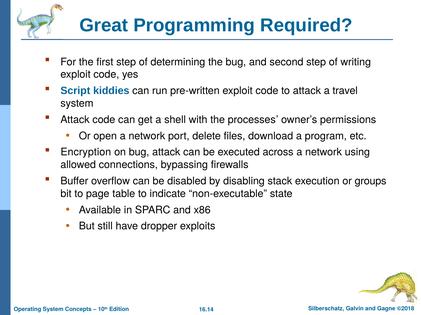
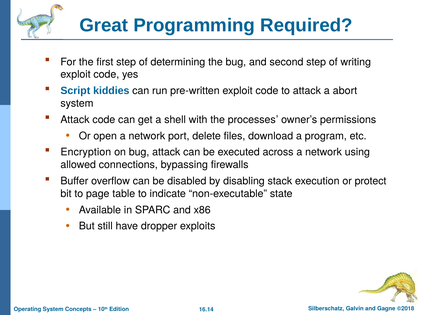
travel: travel -> abort (345, 91)
groups: groups -> protect (371, 181)
